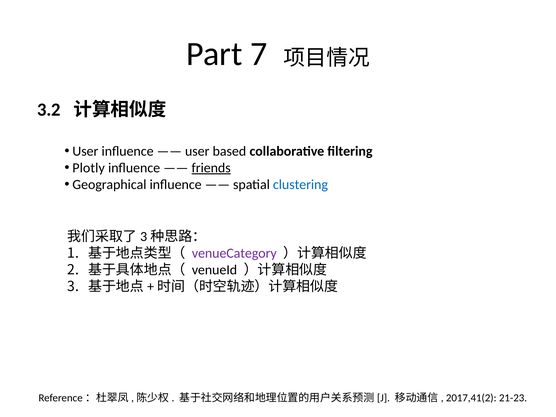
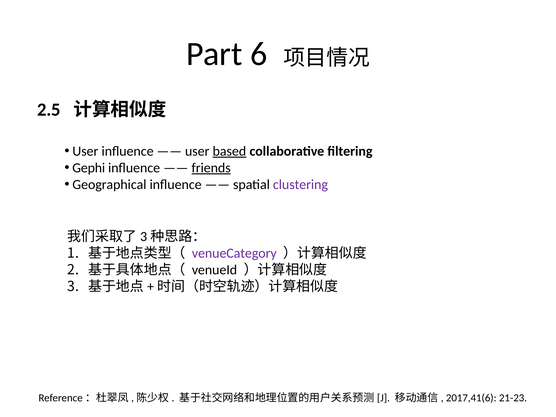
7: 7 -> 6 (259, 54)
3.2: 3.2 -> 2.5 (49, 110)
based underline: none -> present (229, 151)
Plotly: Plotly -> Gephi (89, 168)
clustering colour: blue -> purple (300, 185)
2017,41(2: 2017,41(2 -> 2017,41(6 (471, 398)
